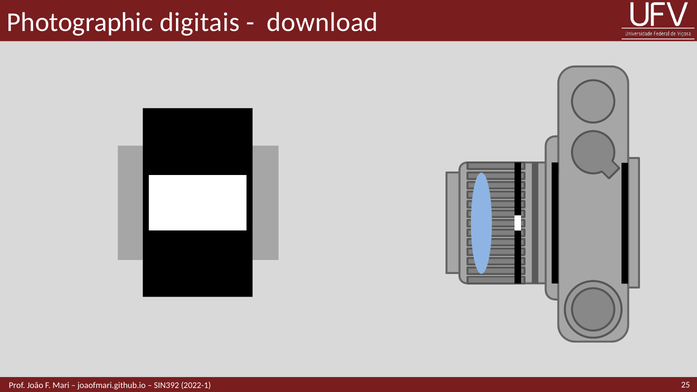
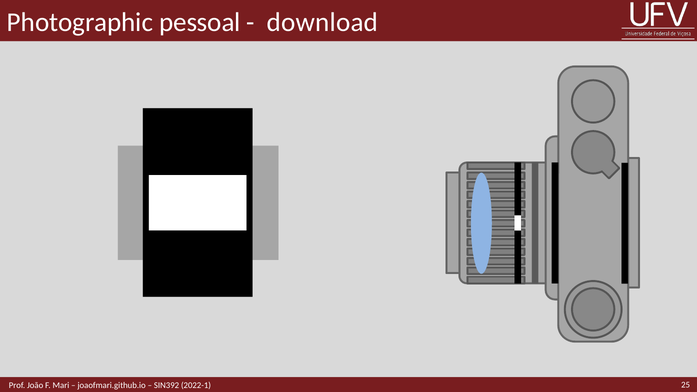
digitais: digitais -> pessoal (200, 22)
